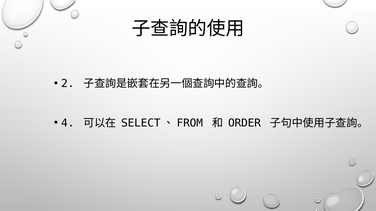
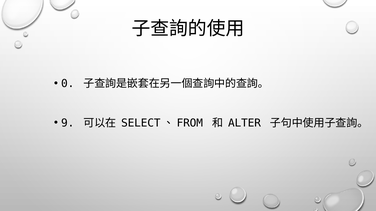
2: 2 -> 0 (68, 84)
4: 4 -> 9 (68, 123)
ORDER: ORDER -> ALTER (244, 123)
